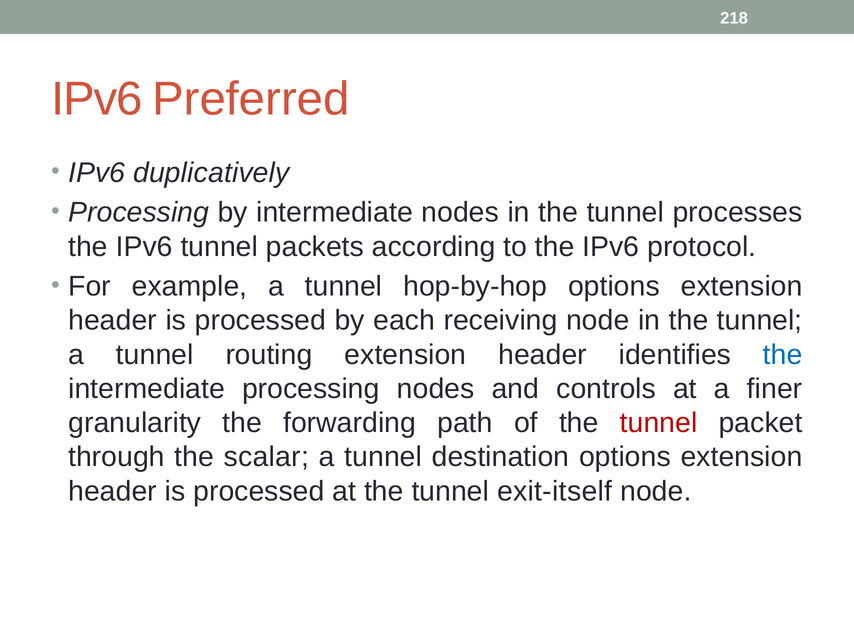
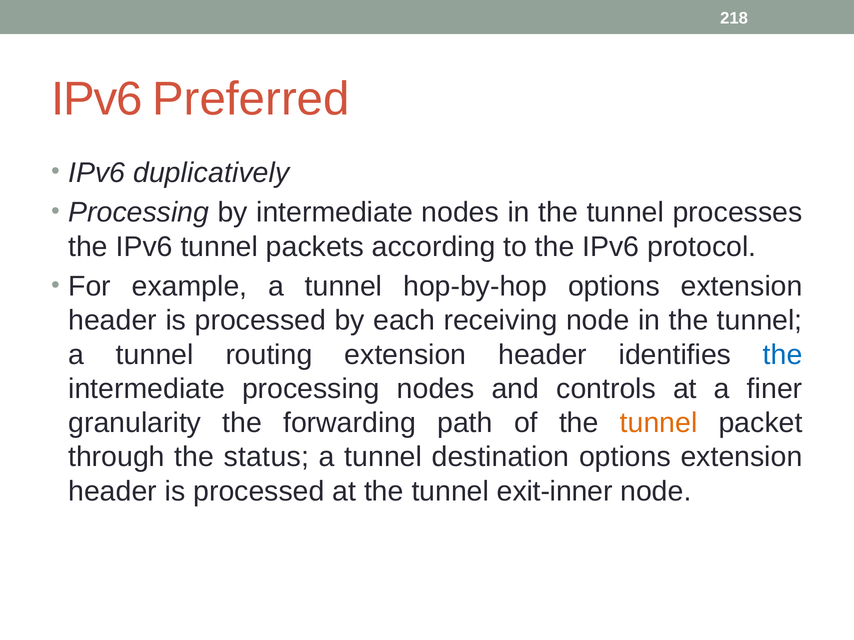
tunnel colour: red -> orange (659, 423)
scalar: scalar -> status (266, 457)
exit-itself: exit-itself -> exit-inner (555, 492)
